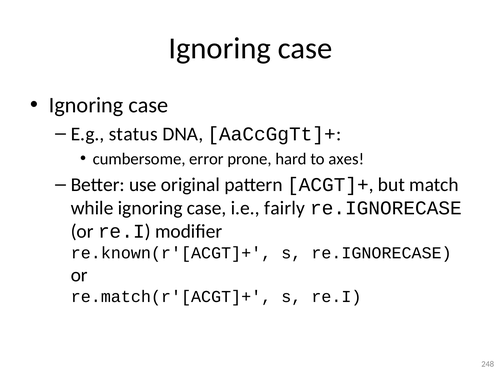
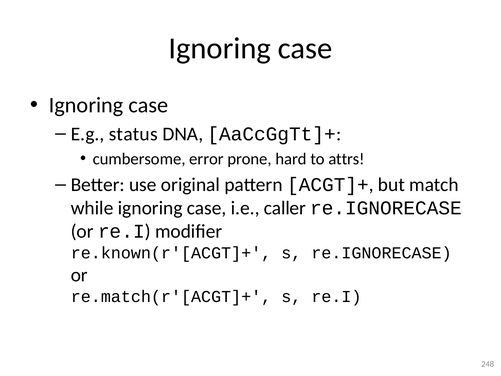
axes: axes -> attrs (347, 159)
fairly: fairly -> caller (285, 208)
